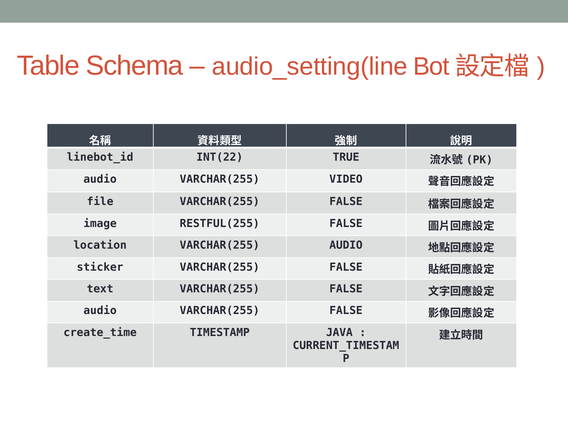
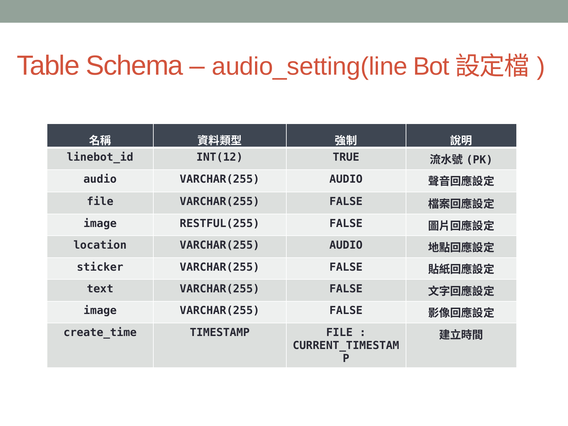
INT(22: INT(22 -> INT(12 (220, 157)
audio VARCHAR(255 VIDEO: VIDEO -> AUDIO (346, 179)
audio: audio -> image (100, 311)
TIMESTAMP JAVA: JAVA -> FILE (339, 332)
